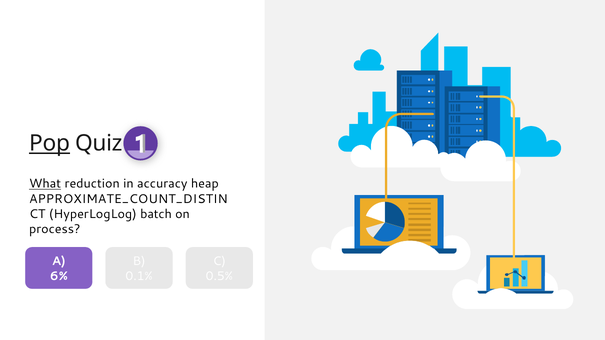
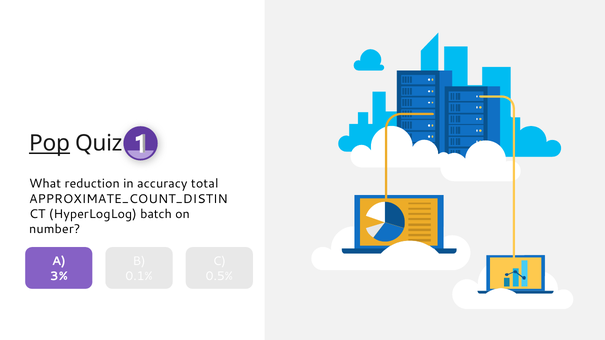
What underline: present -> none (45, 184)
heap: heap -> total (205, 184)
process: process -> number (55, 229)
6%: 6% -> 3% (59, 276)
